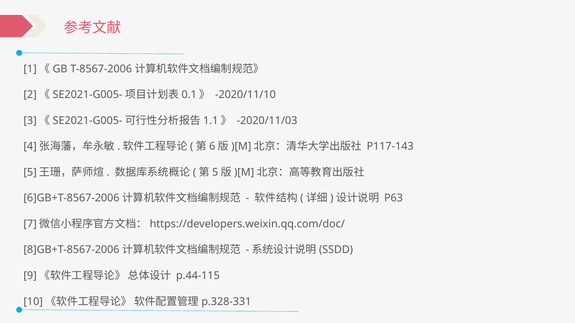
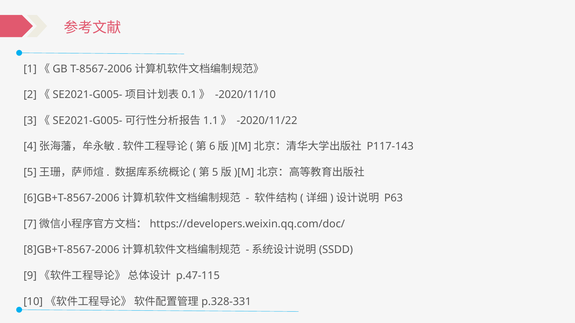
-2020/11/03: -2020/11/03 -> -2020/11/22 (267, 121)
p.44-115: p.44-115 -> p.47-115 (198, 276)
